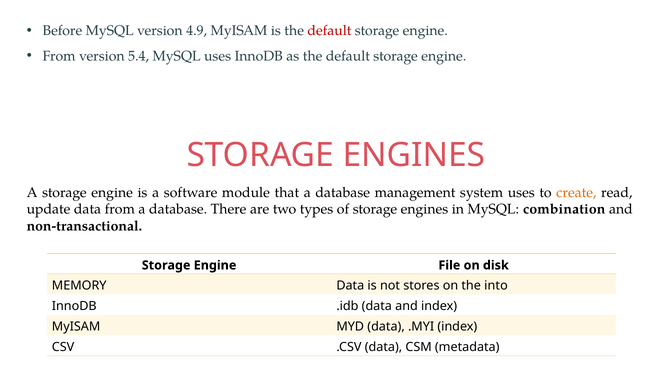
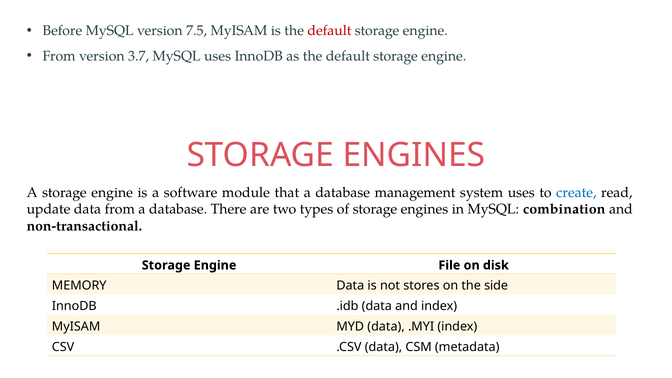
4.9: 4.9 -> 7.5 (197, 31)
5.4: 5.4 -> 3.7 (139, 56)
create colour: orange -> blue (576, 192)
into: into -> side (496, 286)
